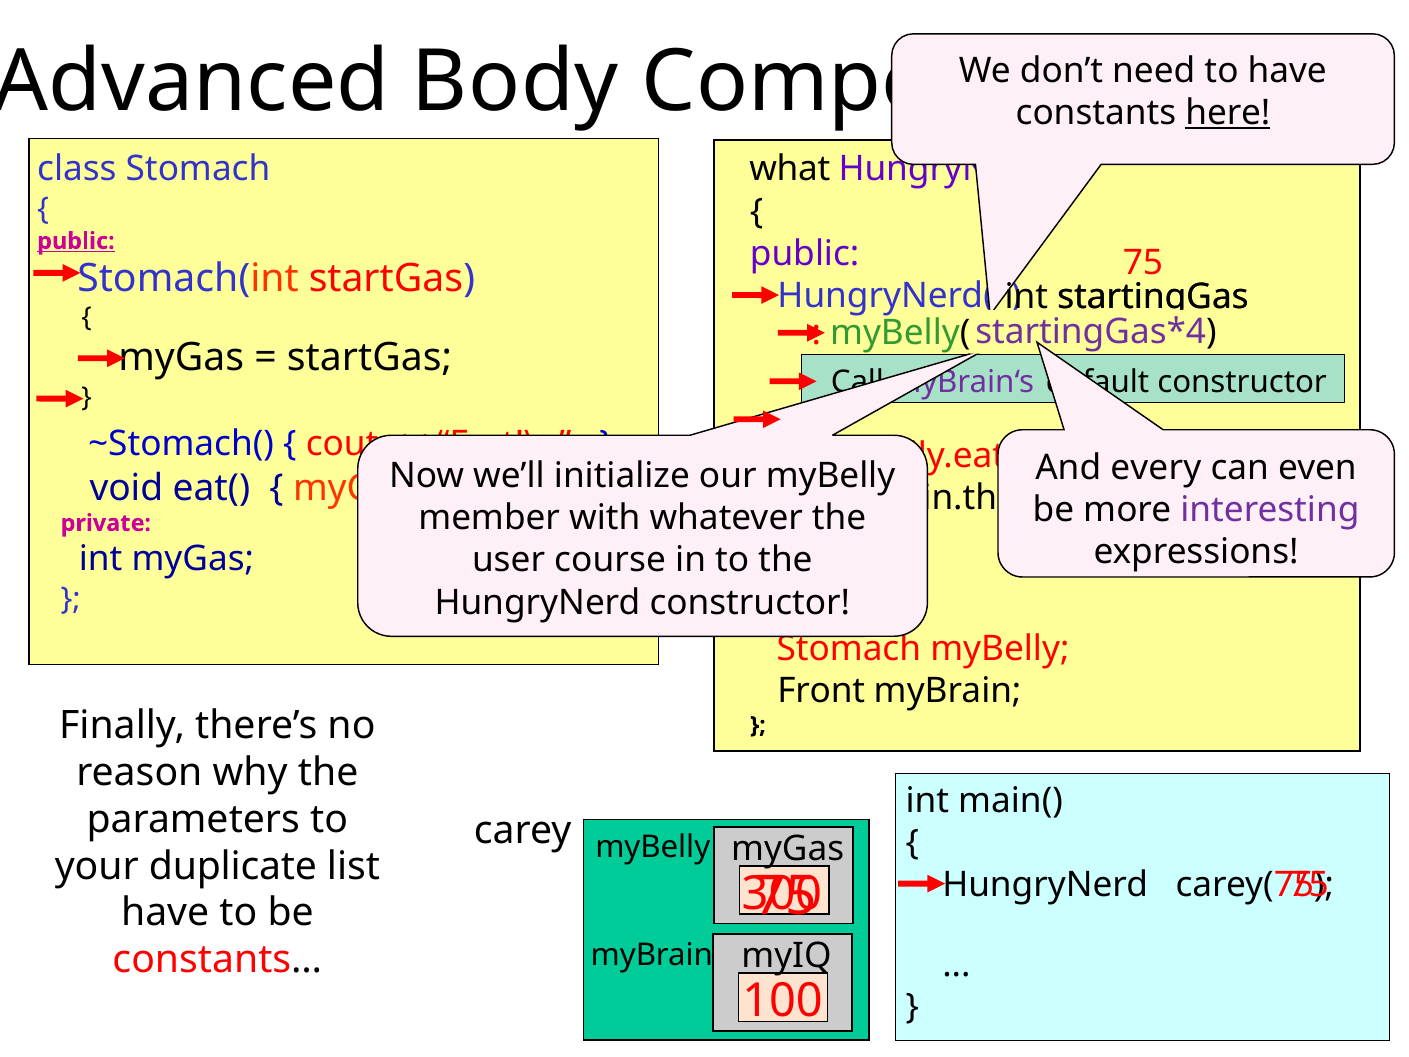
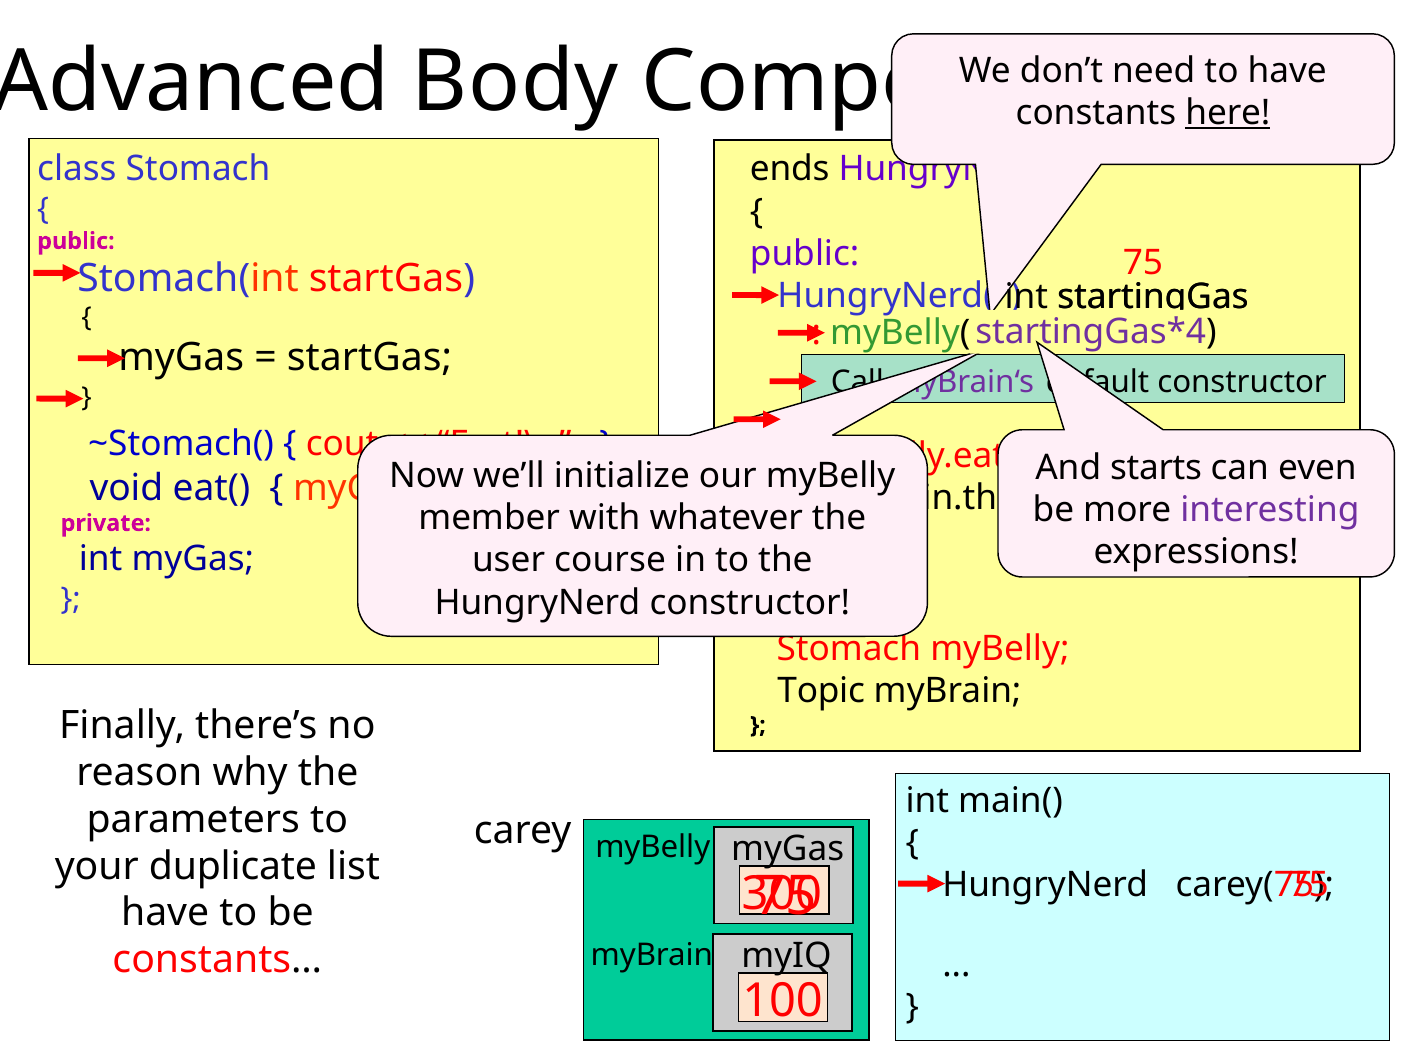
what: what -> ends (790, 169)
public underline: present -> none (76, 241)
every: every -> starts (1156, 467)
Front: Front -> Topic (821, 691)
